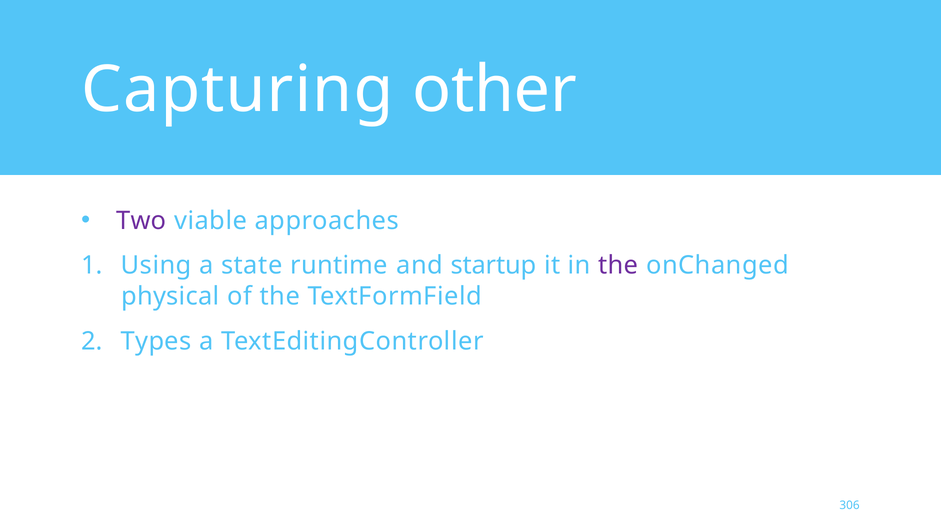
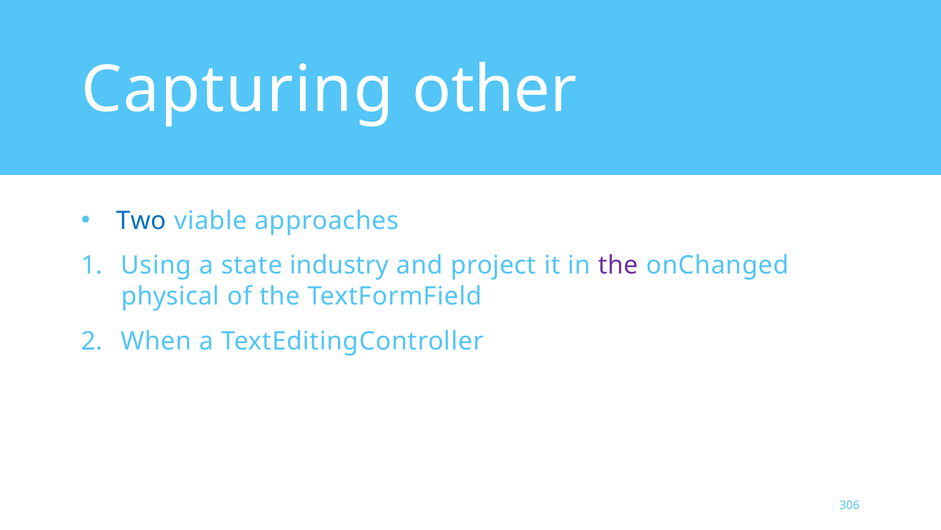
Two colour: purple -> blue (141, 221)
runtime: runtime -> industry (339, 265)
startup: startup -> project (493, 265)
Types: Types -> When (156, 341)
